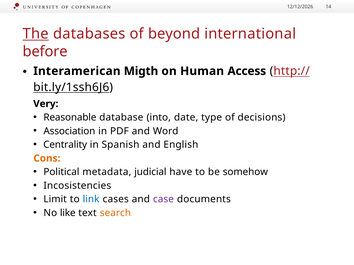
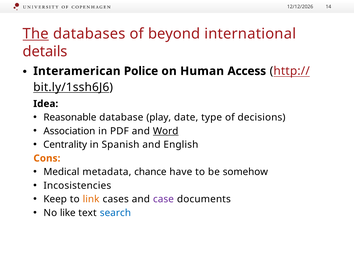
before: before -> details (45, 52)
Migth: Migth -> Police (141, 71)
Very: Very -> Idea (46, 104)
into: into -> play (159, 118)
Word underline: none -> present (166, 131)
Political: Political -> Medical (61, 172)
judicial: judicial -> chance (150, 172)
Limit: Limit -> Keep (55, 200)
link colour: blue -> orange (91, 200)
search colour: orange -> blue (115, 213)
